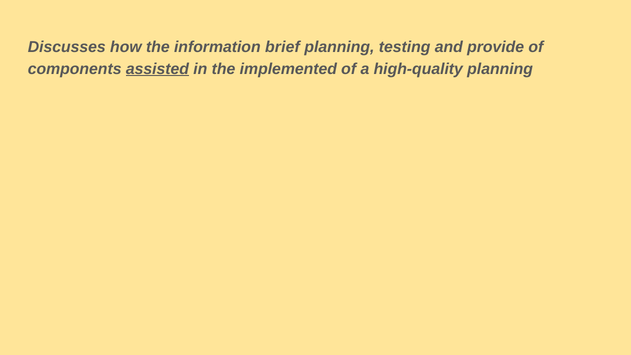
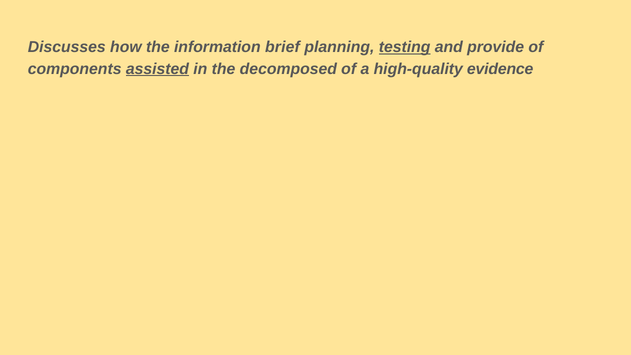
testing underline: none -> present (405, 47)
implemented: implemented -> decomposed (288, 69)
high-quality planning: planning -> evidence (500, 69)
